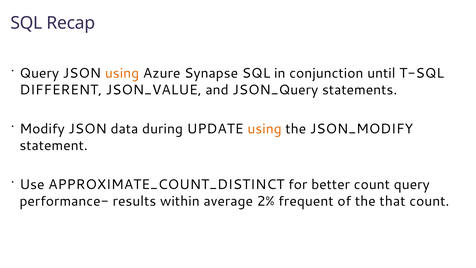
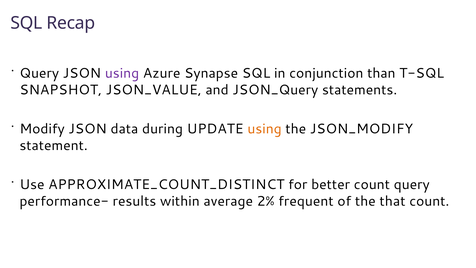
using colour: orange -> purple (122, 73)
until: until -> than (381, 73)
DIFFERENT: DIFFERENT -> SNAPSHOT (61, 90)
